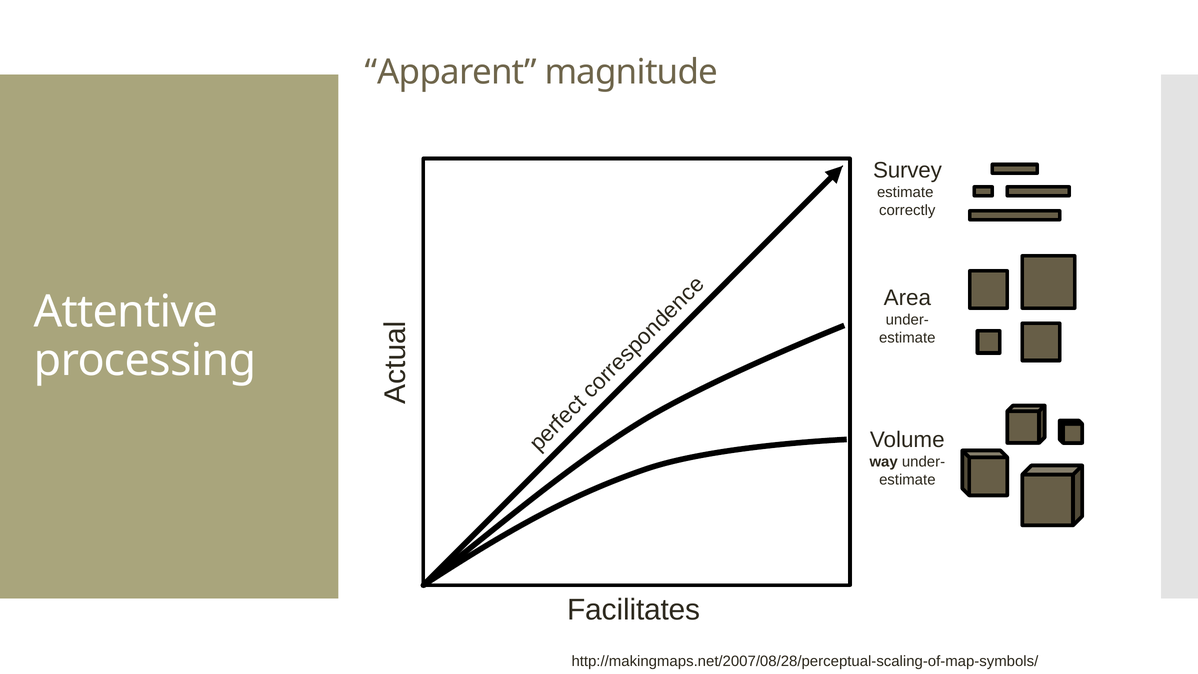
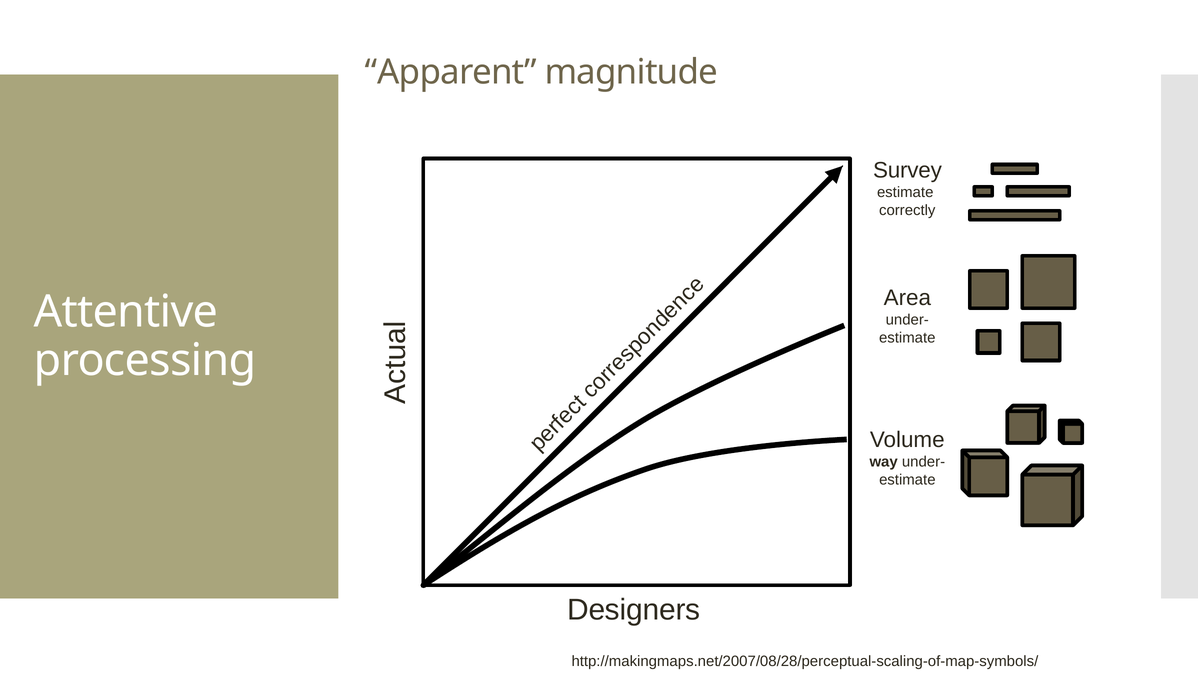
Facilitates: Facilitates -> Designers (634, 610)
